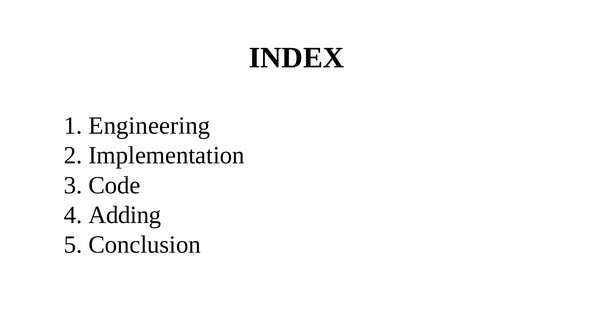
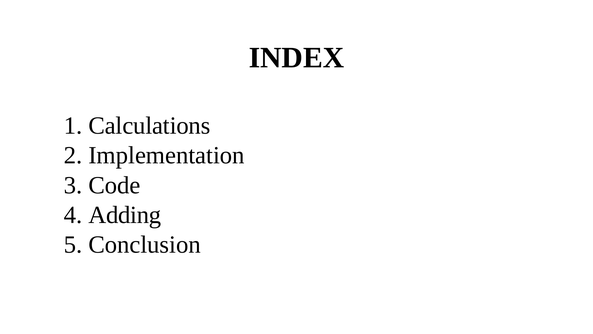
Engineering: Engineering -> Calculations (149, 126)
